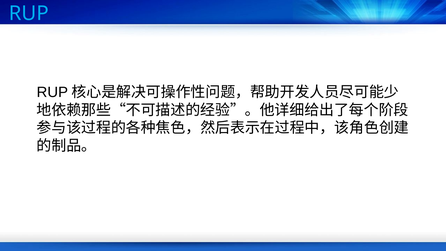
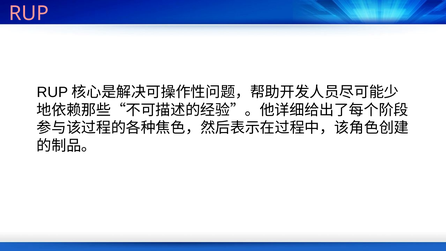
RUP colour: light blue -> pink (29, 13)
